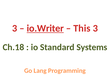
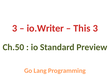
io.Writer underline: present -> none (45, 28)
Ch.18: Ch.18 -> Ch.50 (13, 48)
Systems: Systems -> Preview (92, 48)
